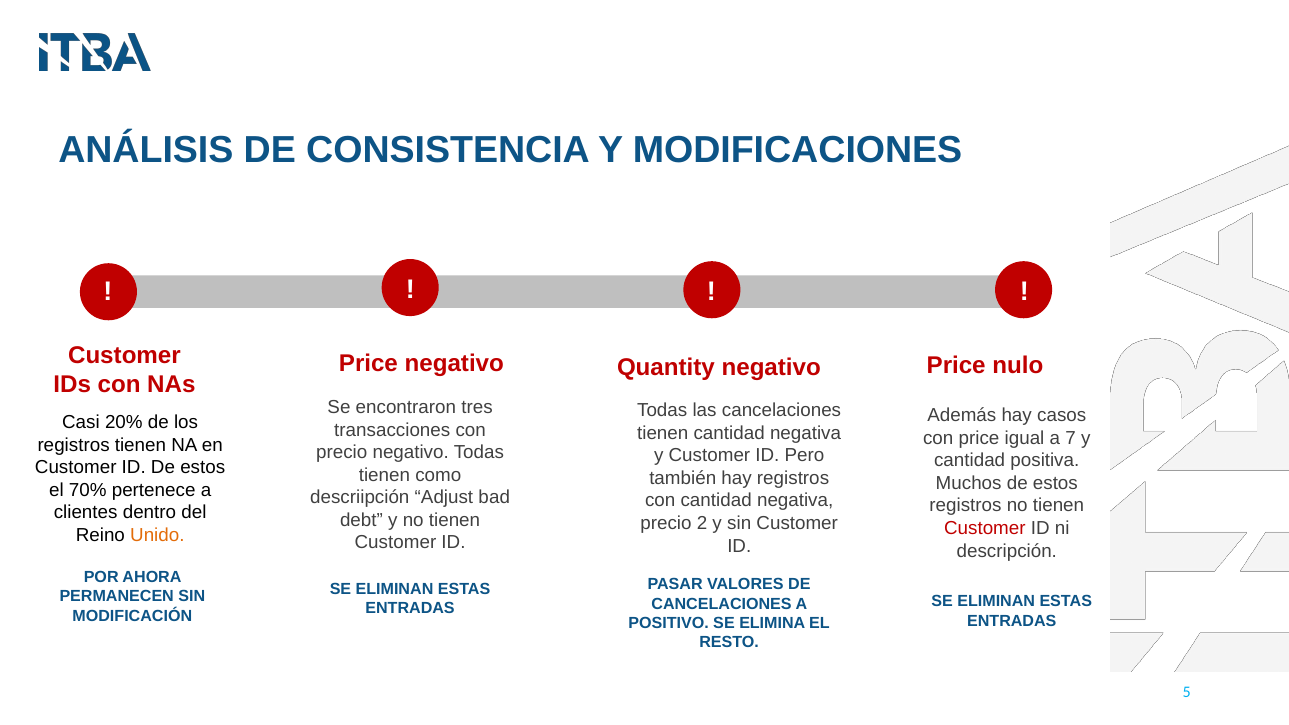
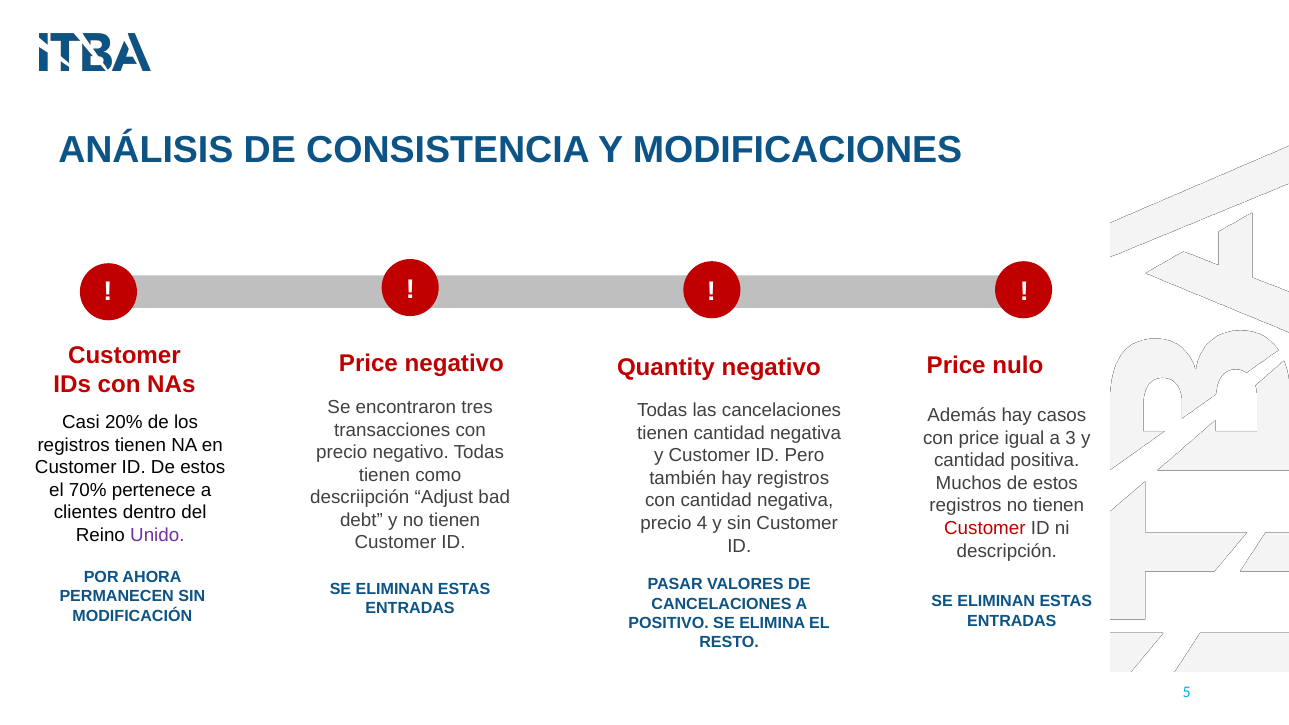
7: 7 -> 3 (1071, 438)
2: 2 -> 4 (702, 523)
Unido colour: orange -> purple (157, 535)
